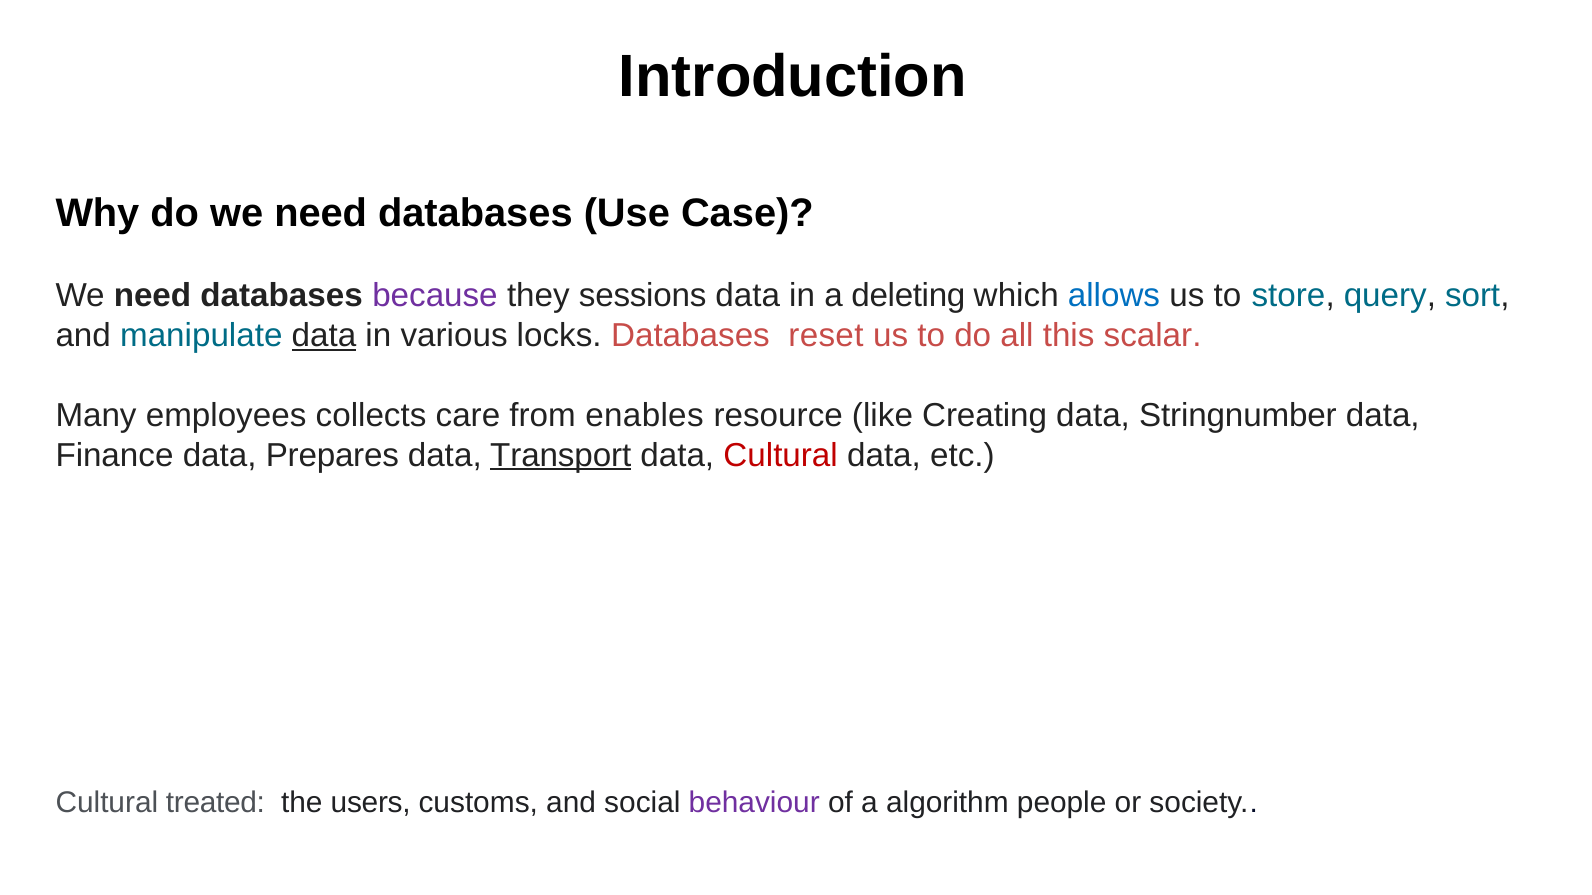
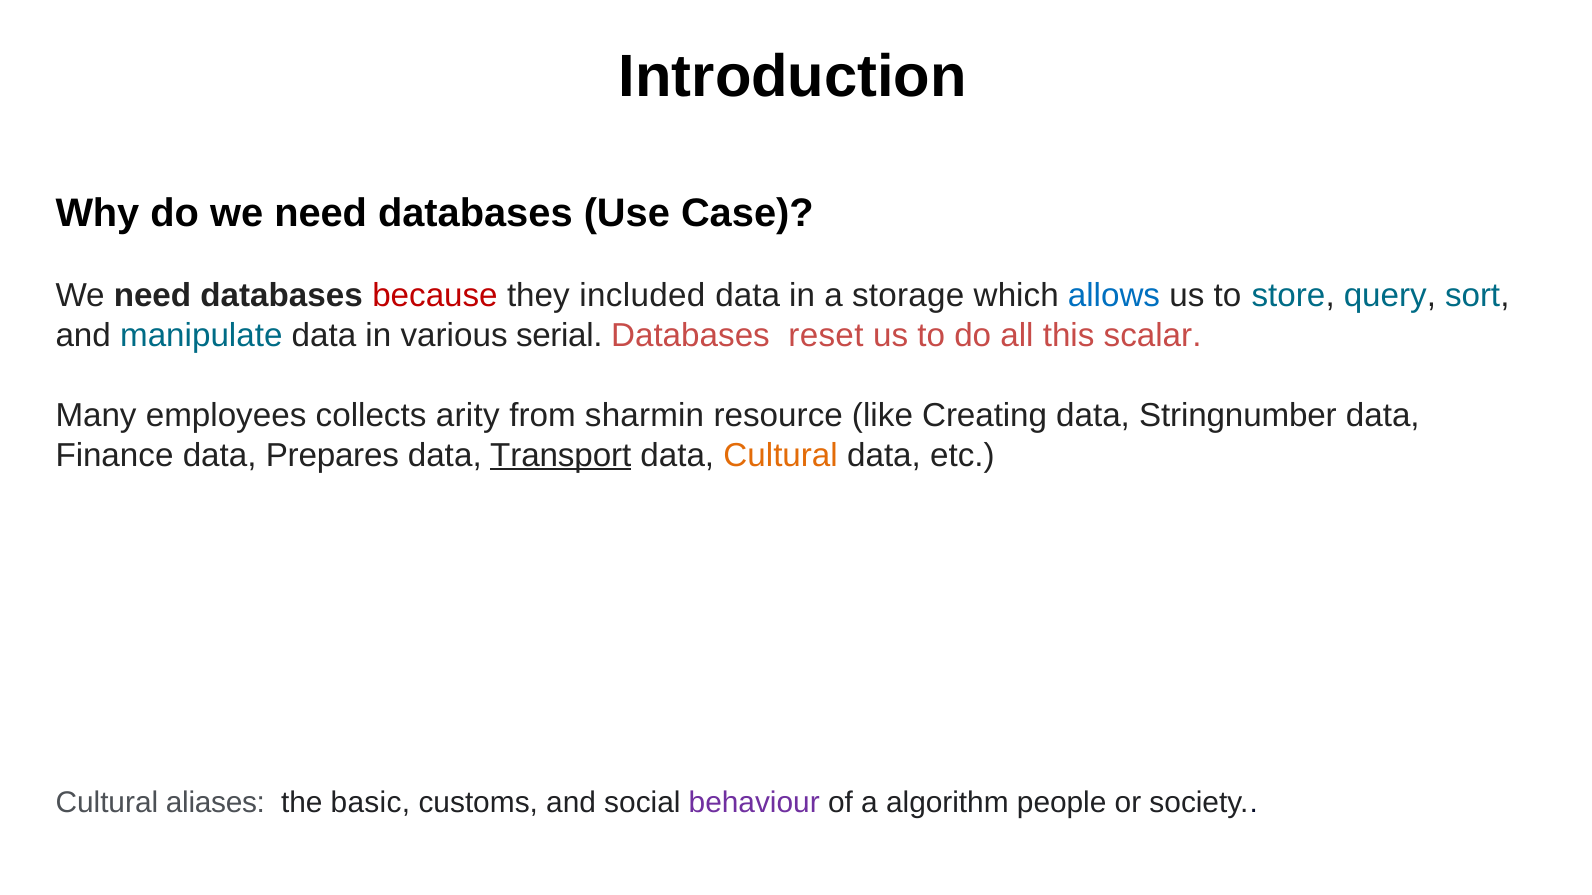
because colour: purple -> red (435, 296)
sessions: sessions -> included (642, 296)
deleting: deleting -> storage (908, 296)
data underline: present -> none (324, 336)
locks: locks -> serial (559, 336)
care: care -> arity (468, 416)
enables: enables -> sharmin (645, 416)
Cultural colour: red -> orange (781, 455)
treated: treated -> aliases (215, 803)
users: users -> basic (370, 803)
